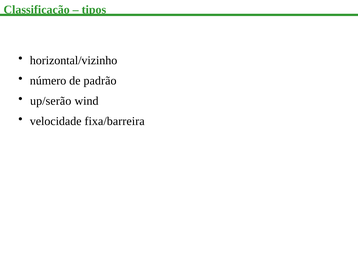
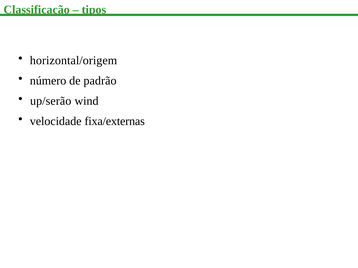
horizontal/vizinho: horizontal/vizinho -> horizontal/origem (74, 60)
fixa/barreira: fixa/barreira -> fixa/externas (115, 121)
